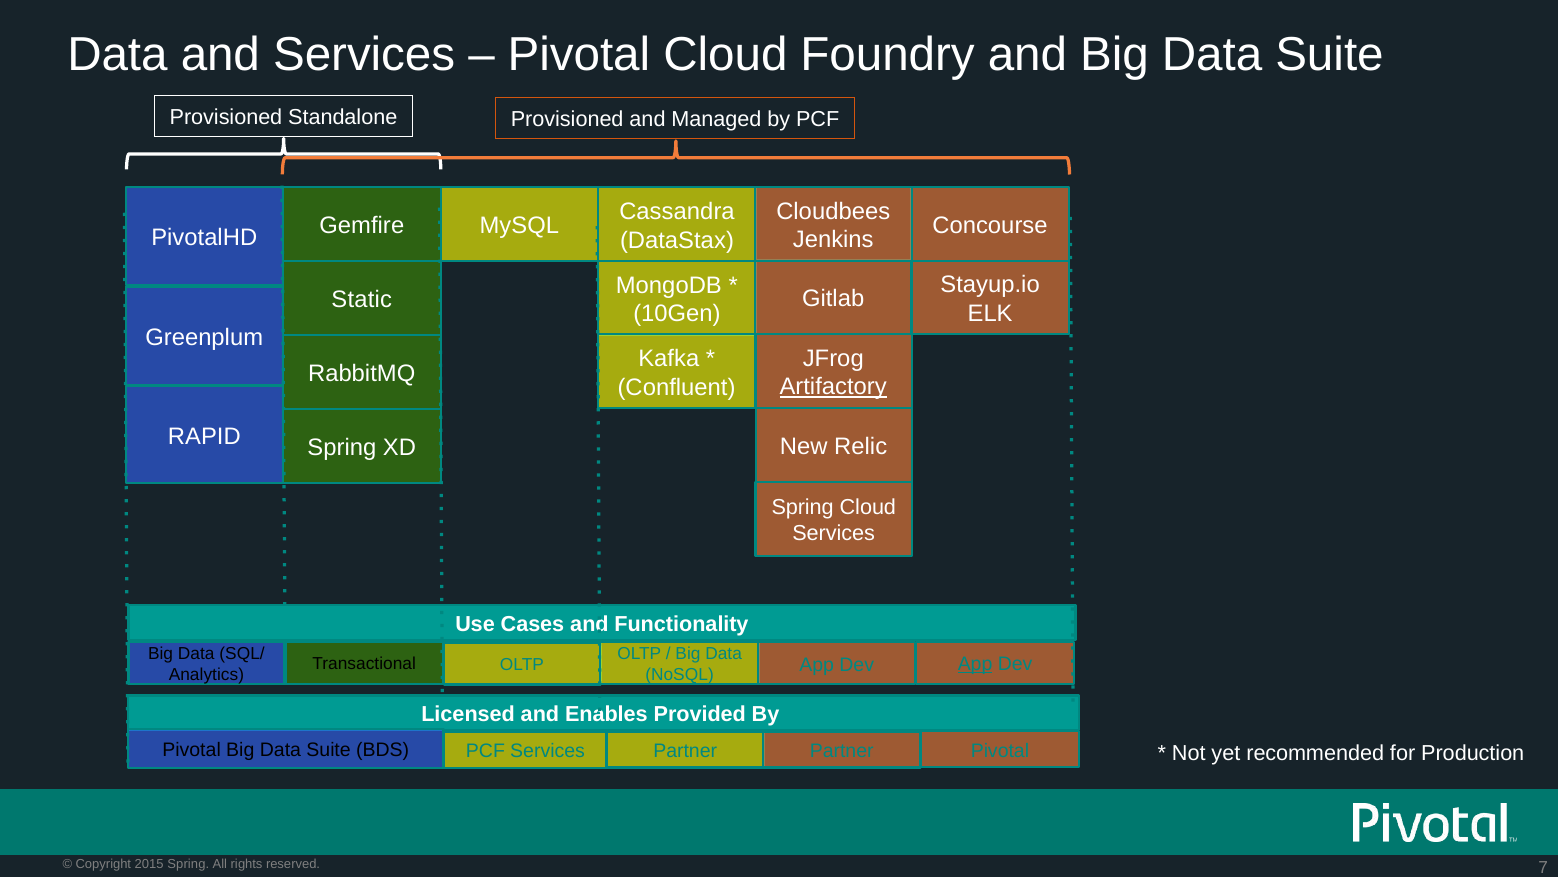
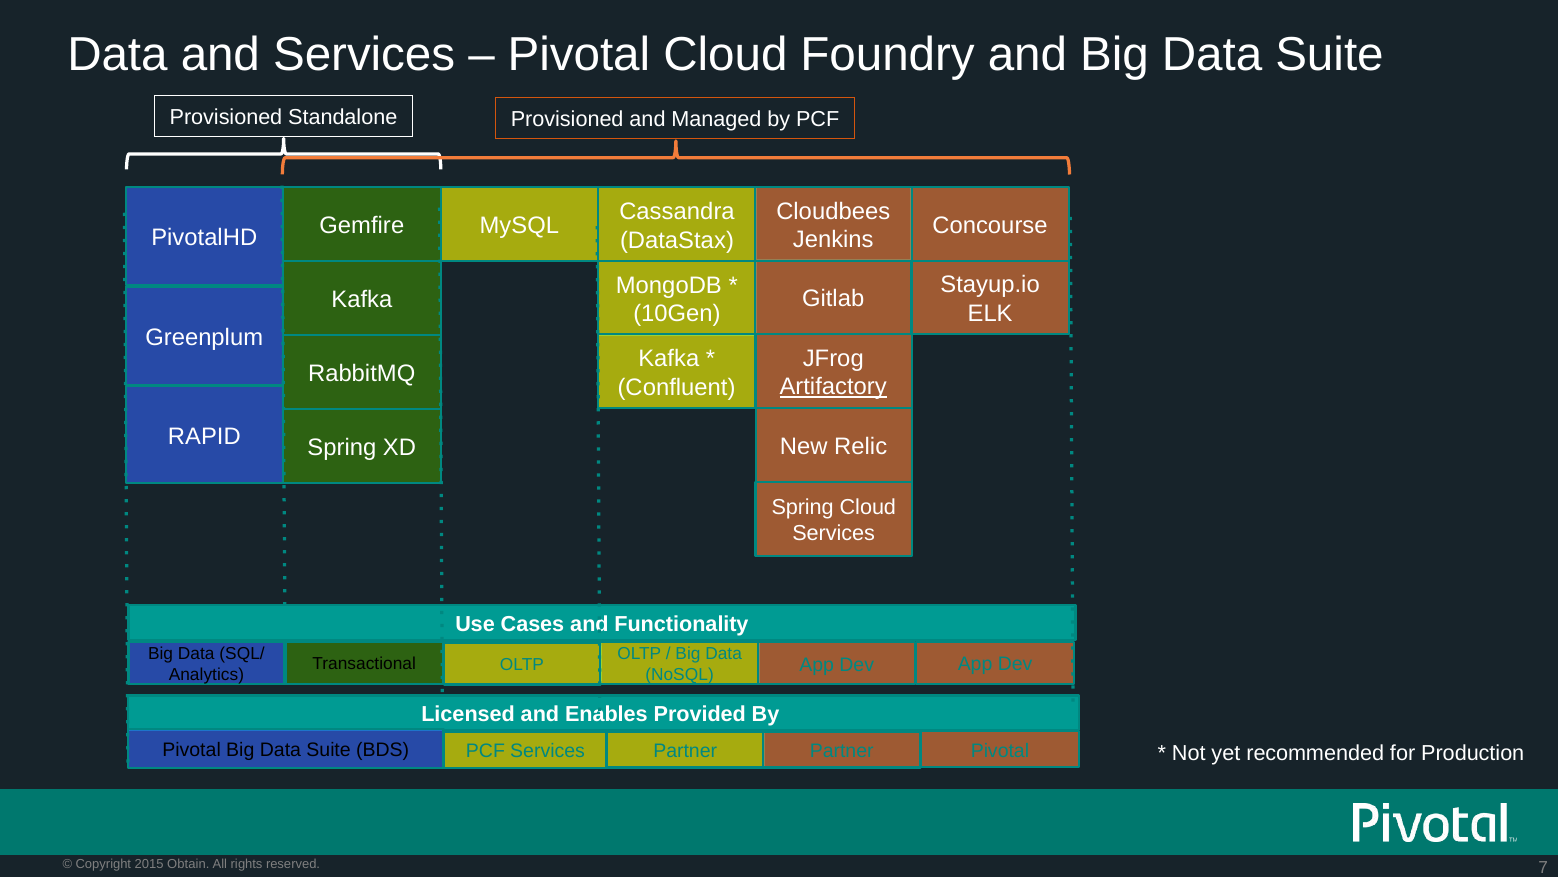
Static: Static -> Kafka (362, 300)
App underline: present -> none (975, 664)
Spring: Spring -> Obtain (188, 864)
